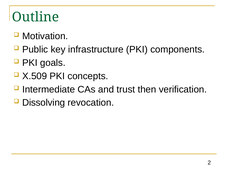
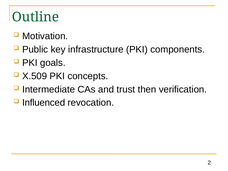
Dissolving: Dissolving -> Influenced (44, 103)
